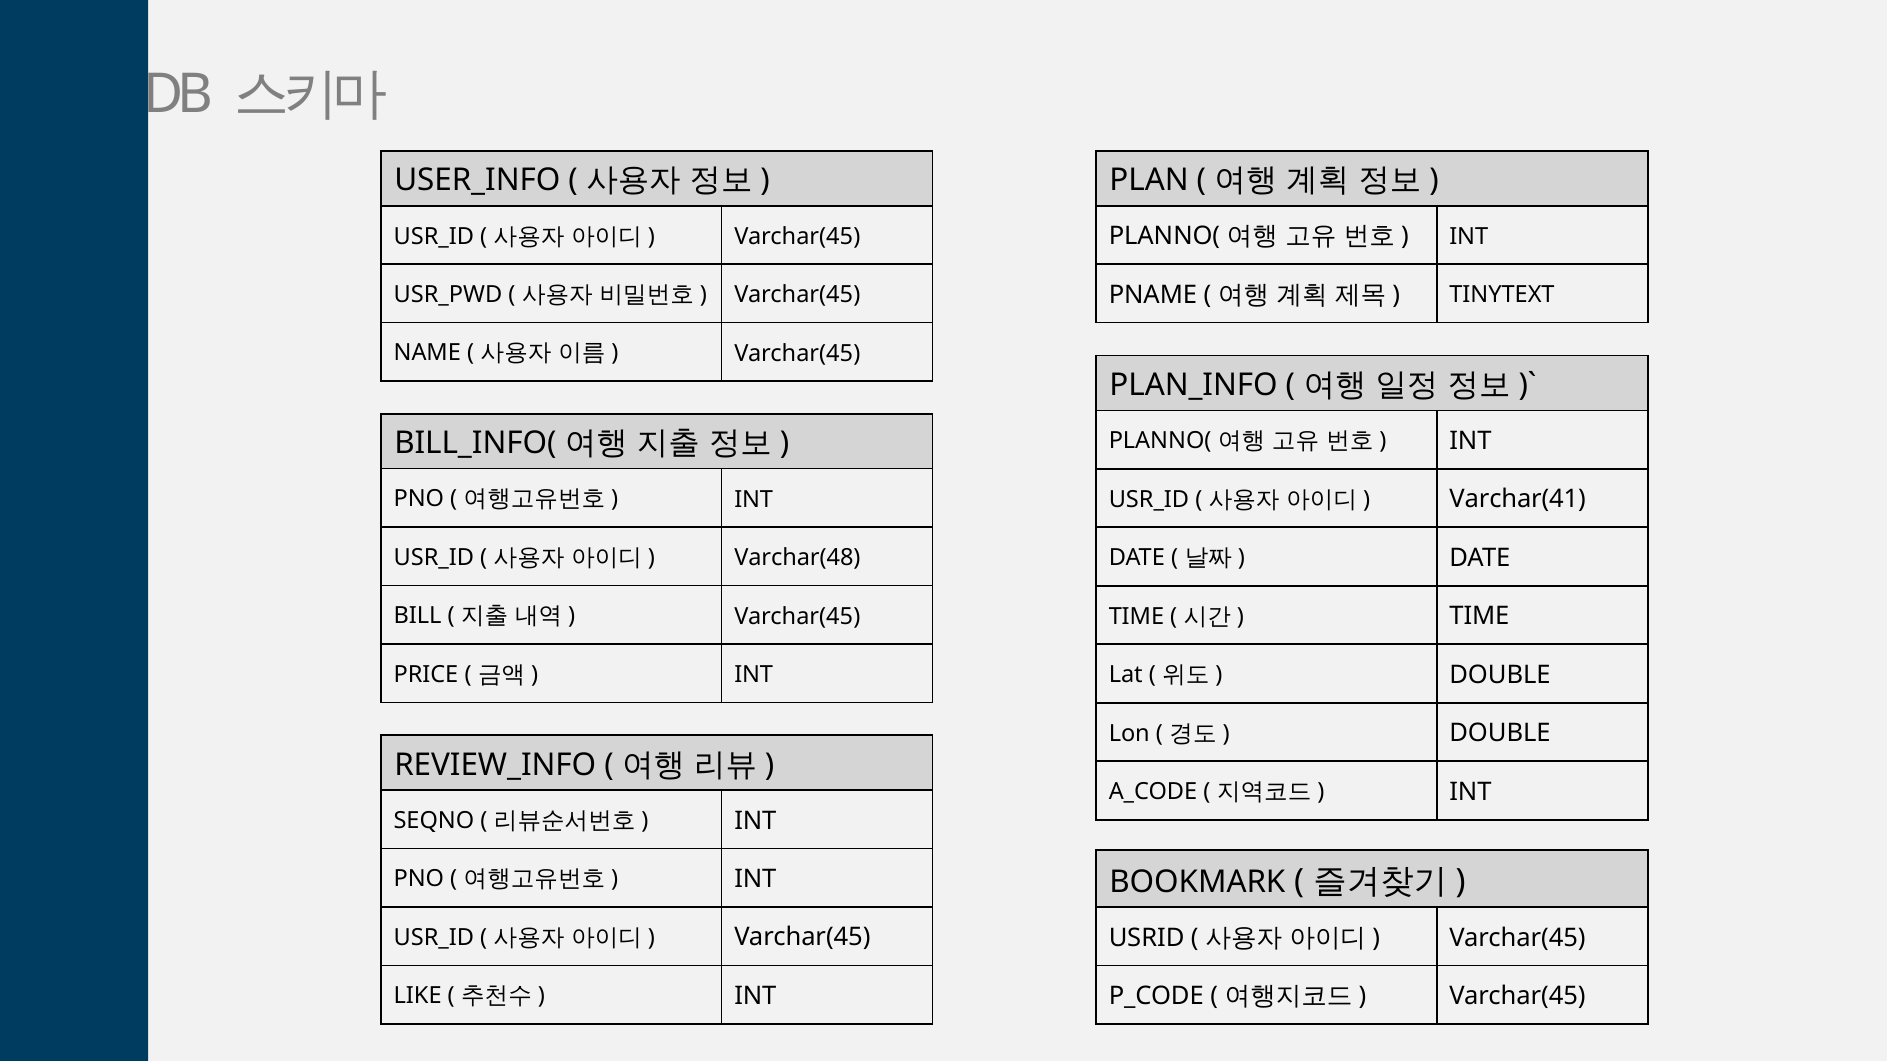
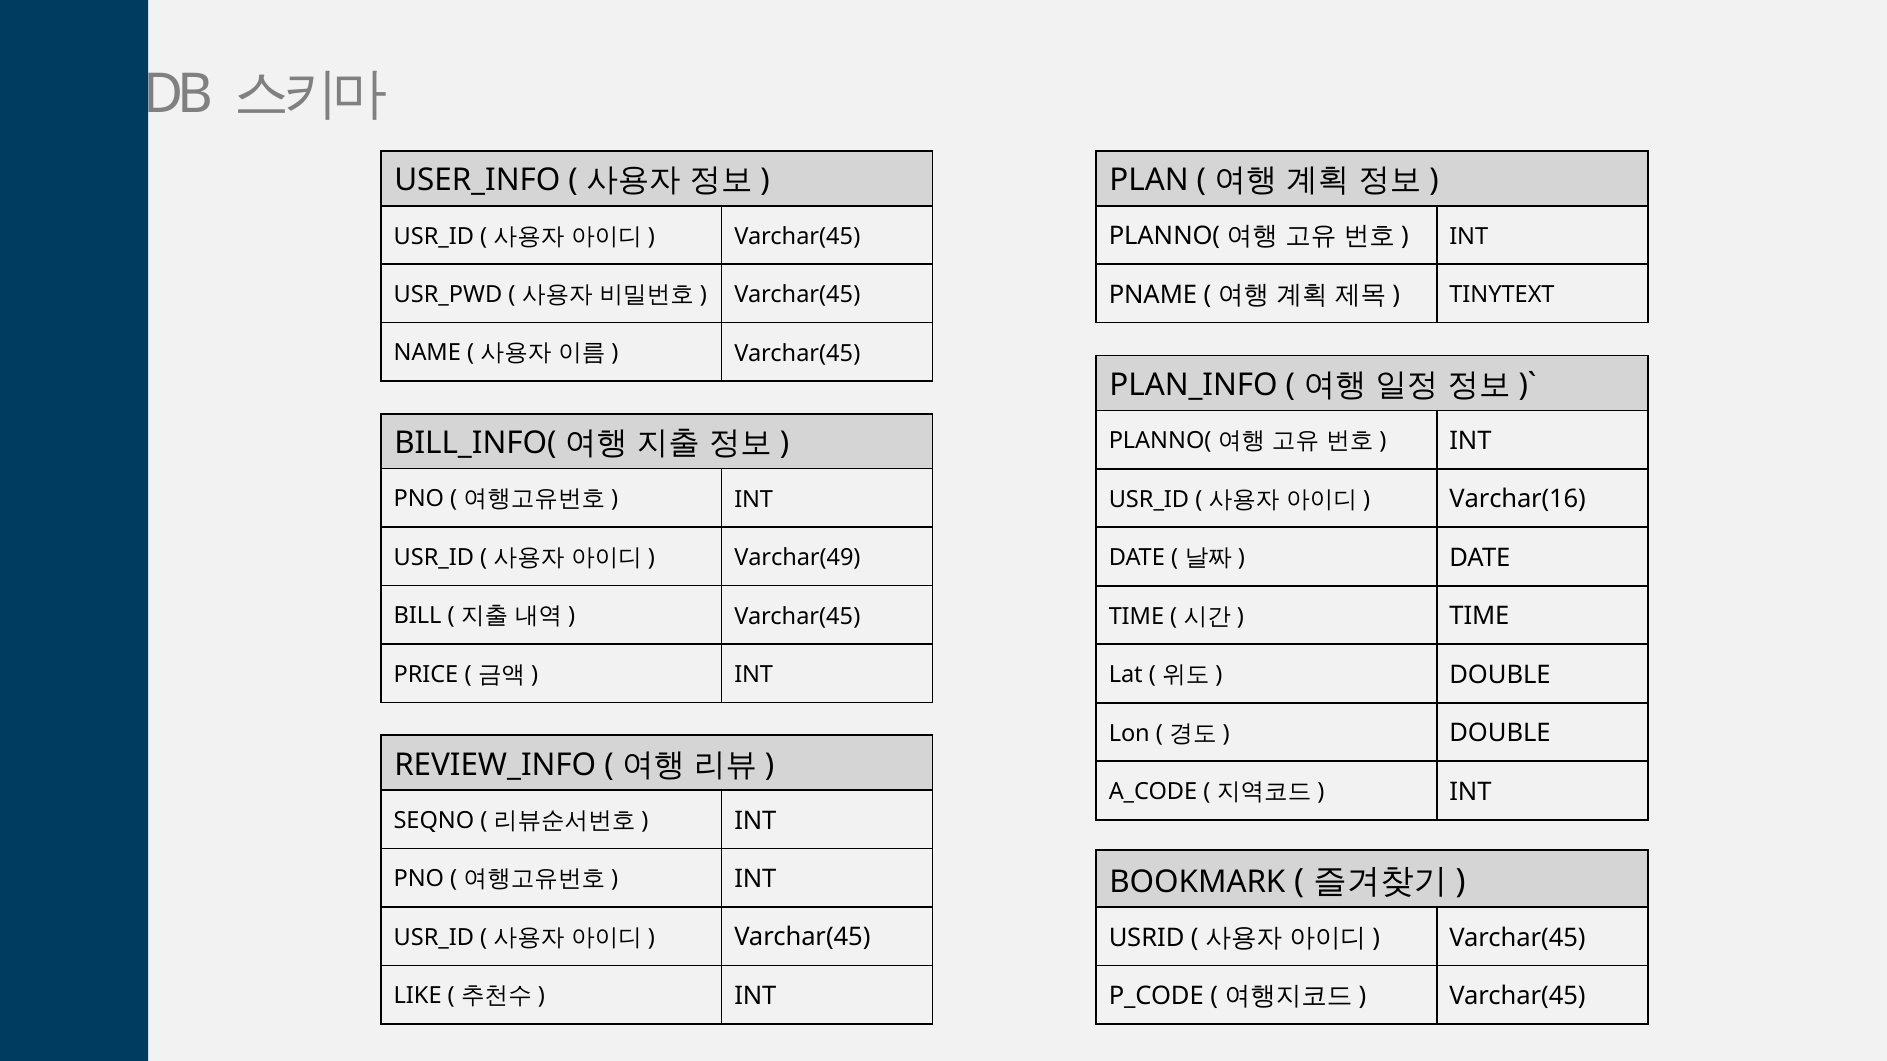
Varchar(41: Varchar(41 -> Varchar(16 (1518, 500)
Varchar(48: Varchar(48 -> Varchar(49 (797, 558)
